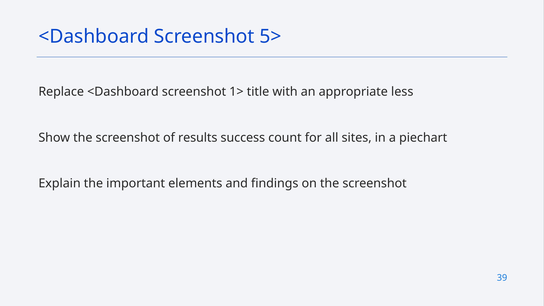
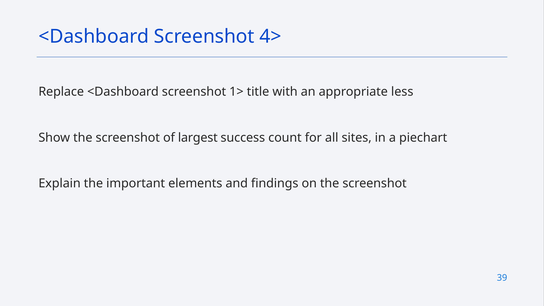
5>: 5> -> 4> (271, 36)
results: results -> largest (198, 138)
